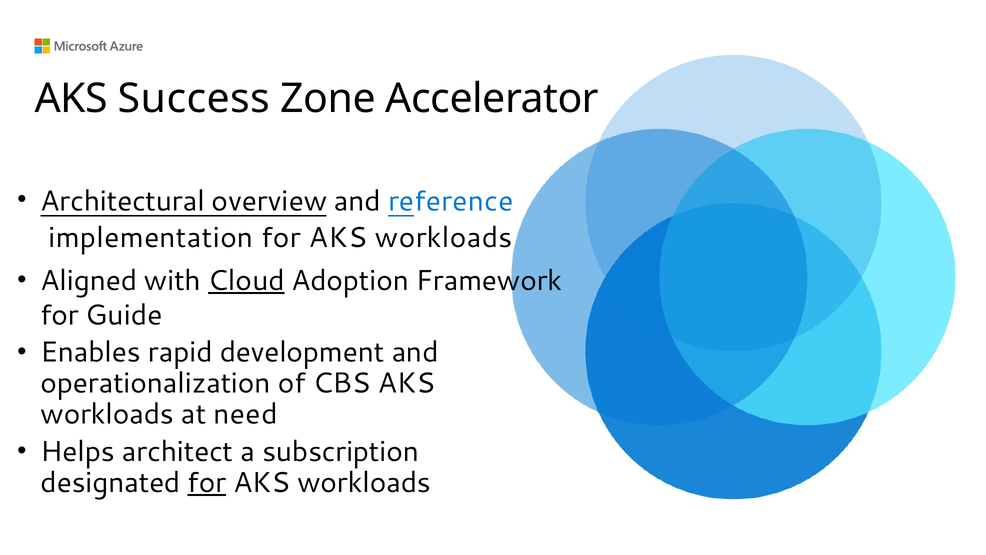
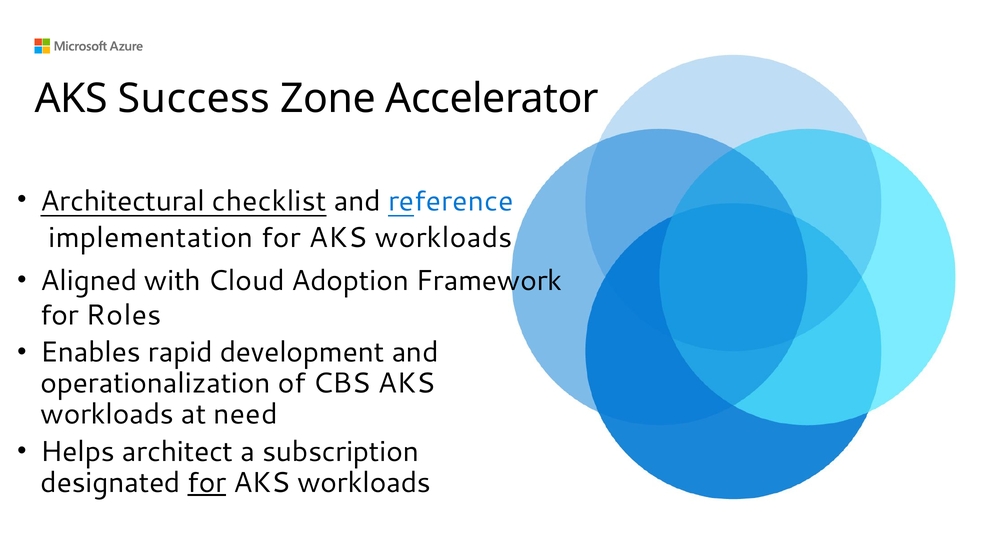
overview: overview -> checklist (269, 201)
Cloud underline: present -> none (246, 281)
Guide: Guide -> Roles (124, 315)
